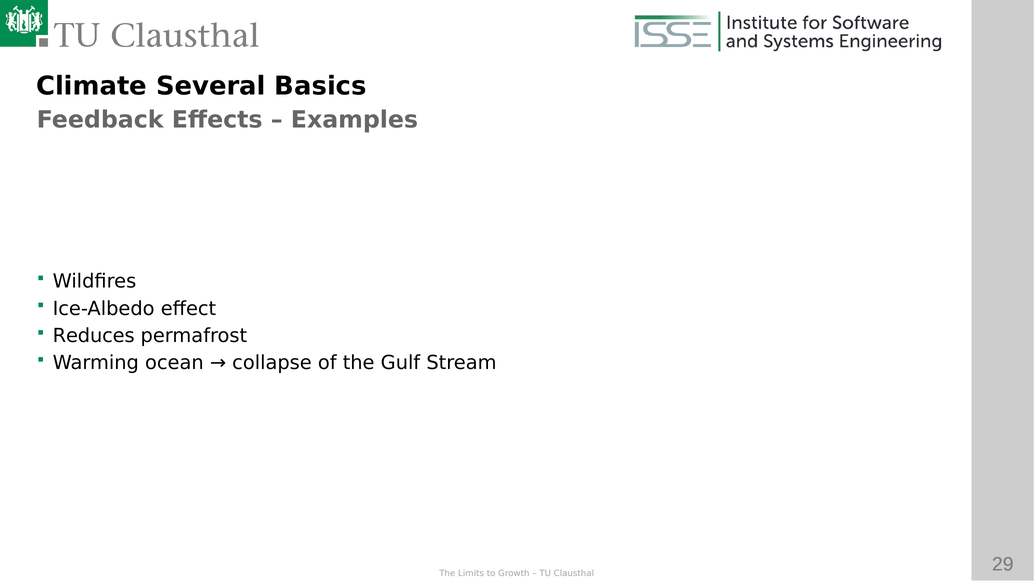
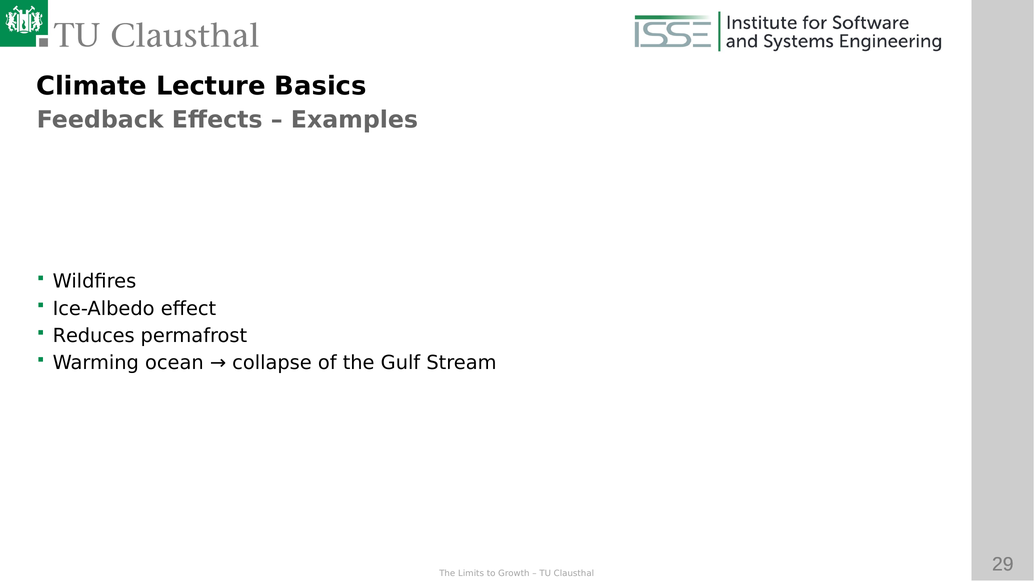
Several: Several -> Lecture (211, 86)
